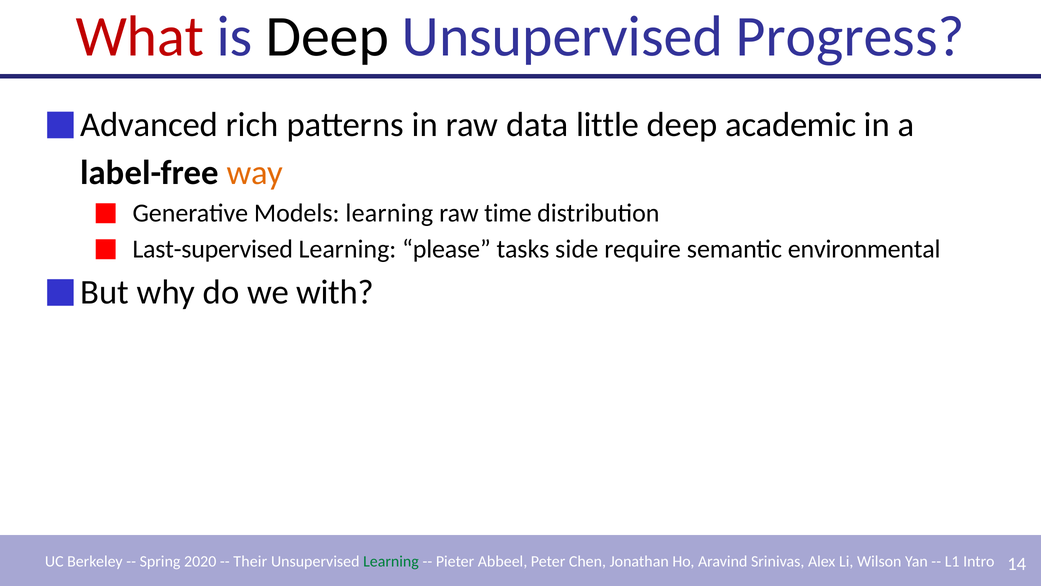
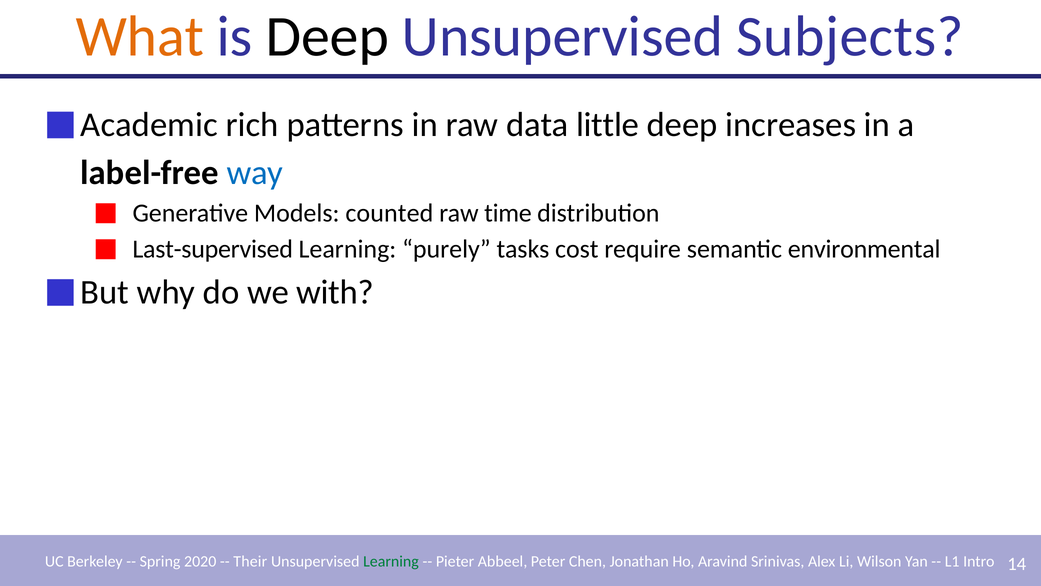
What colour: red -> orange (140, 37)
Progress: Progress -> Subjects (850, 37)
Advanced: Advanced -> Academic (149, 125)
academic: academic -> increases (791, 125)
way colour: orange -> blue (255, 172)
Models learning: learning -> counted (389, 213)
please: please -> purely (446, 249)
side: side -> cost (577, 249)
